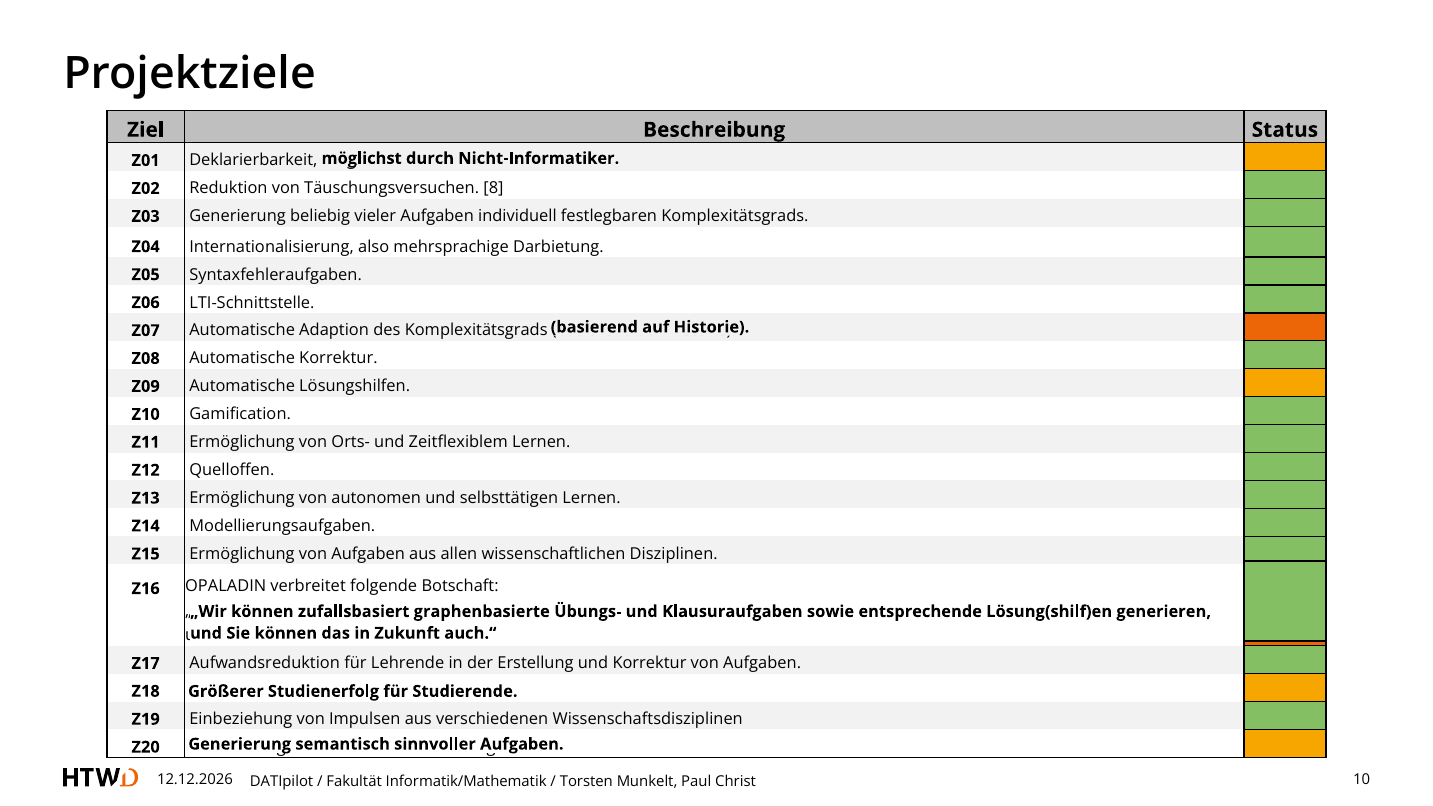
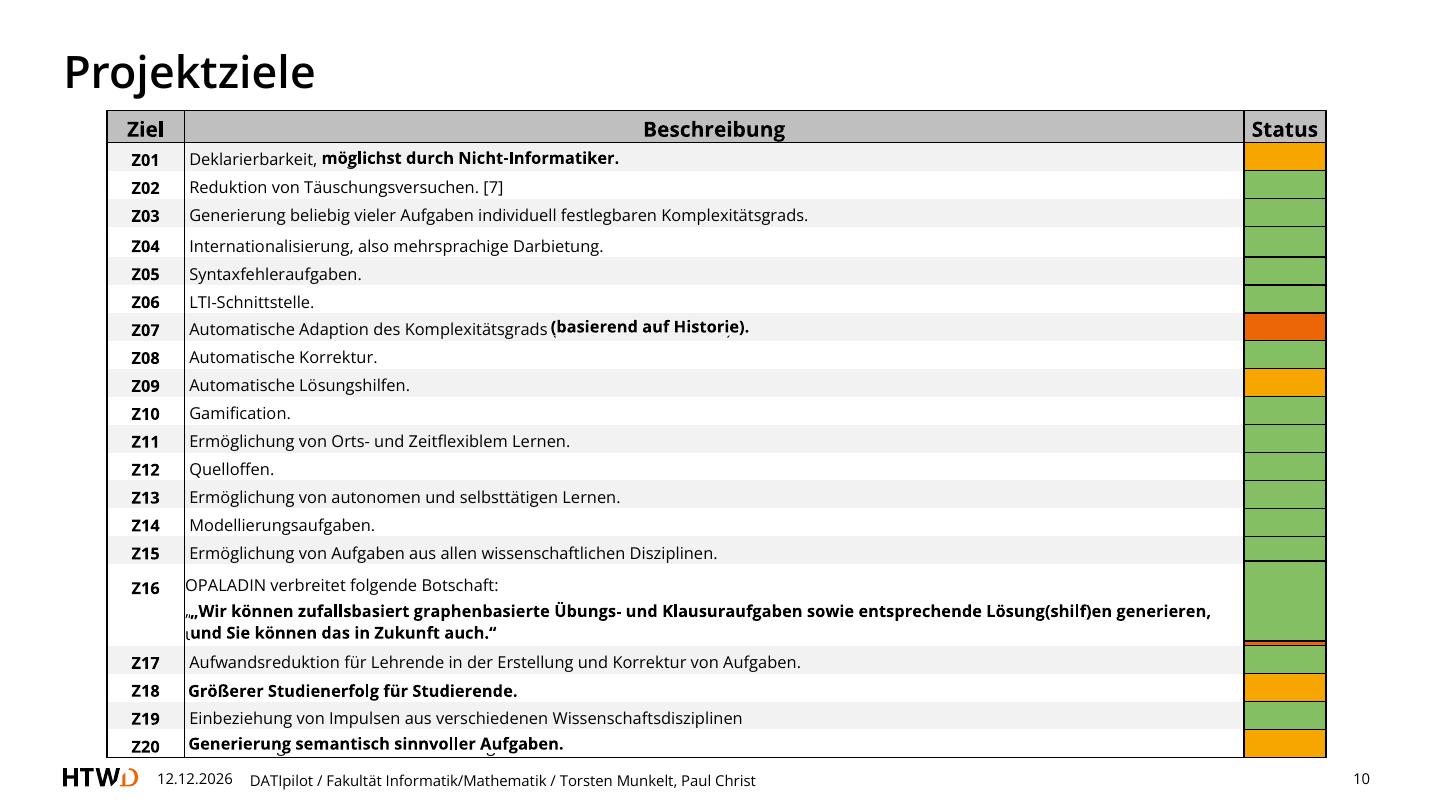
8: 8 -> 7 (494, 188)
